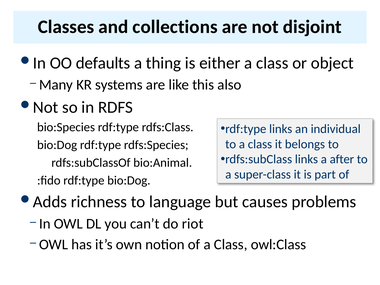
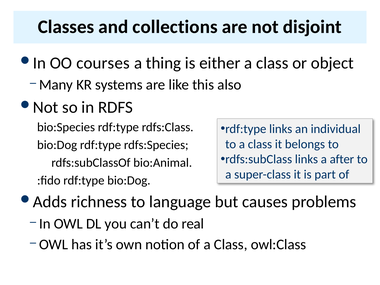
defaults: defaults -> courses (103, 63)
riot: riot -> real (193, 224)
